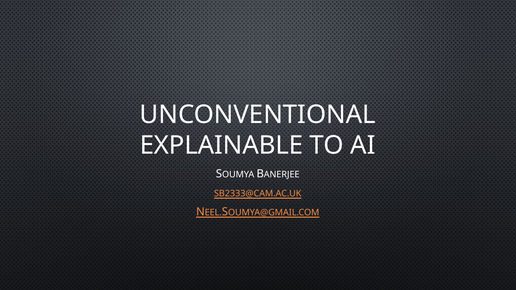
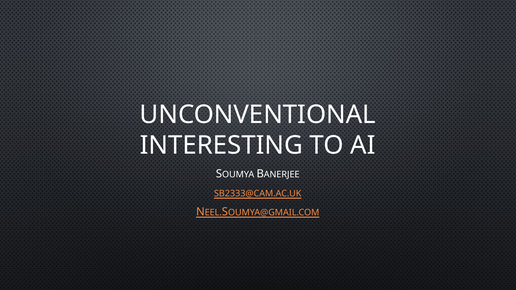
EXPLAINABLE: EXPLAINABLE -> INTERESTING (221, 146)
